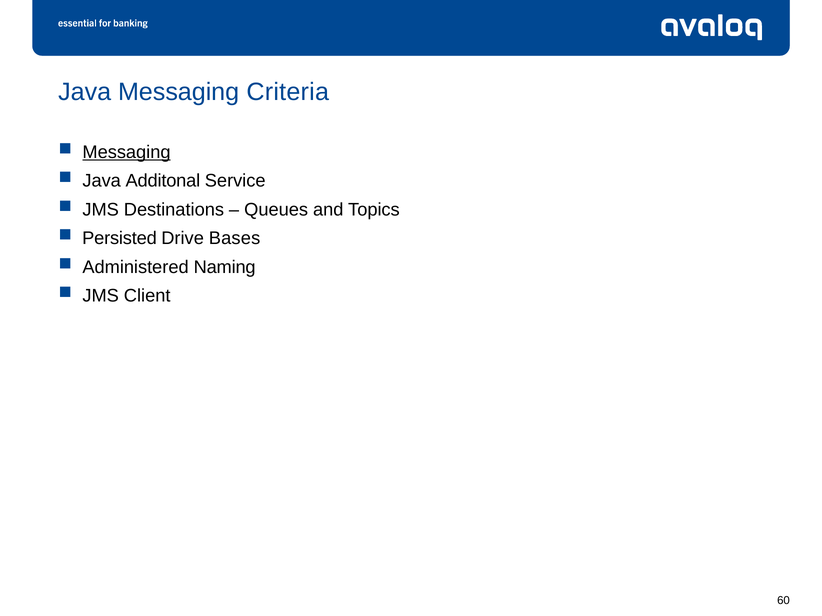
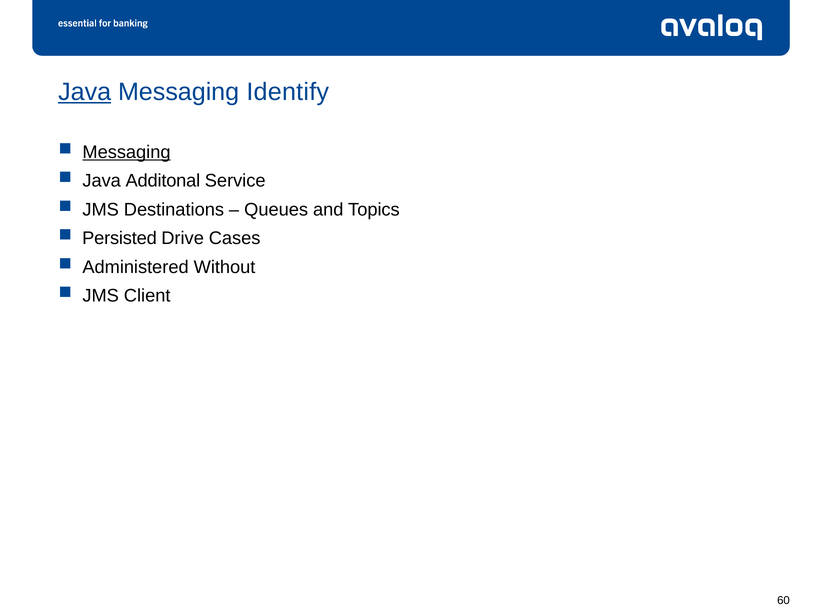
Java underline: none -> present (85, 92)
Criteria: Criteria -> Identify (288, 92)
Bases: Bases -> Cases (235, 239)
Naming: Naming -> Without (225, 267)
